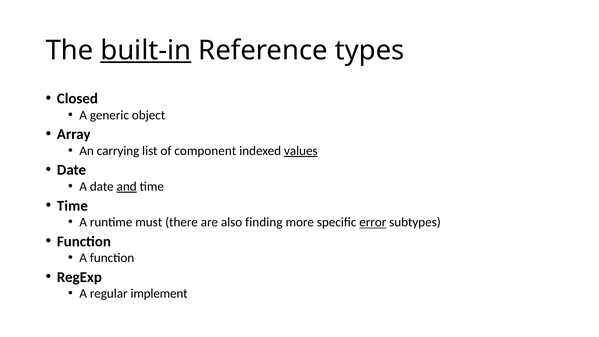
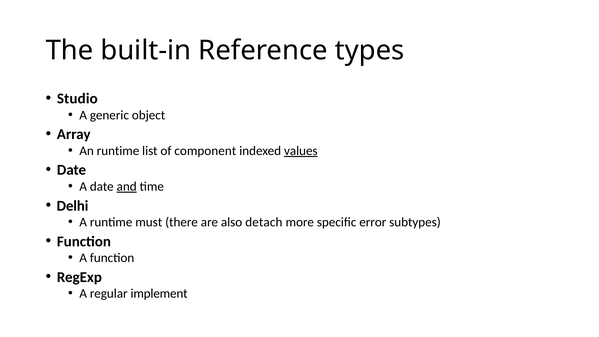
built-in underline: present -> none (146, 50)
Closed: Closed -> Studio (77, 99)
An carrying: carrying -> runtime (118, 151)
Time: Time -> Delhi (73, 206)
finding: finding -> detach (264, 222)
error underline: present -> none (373, 222)
